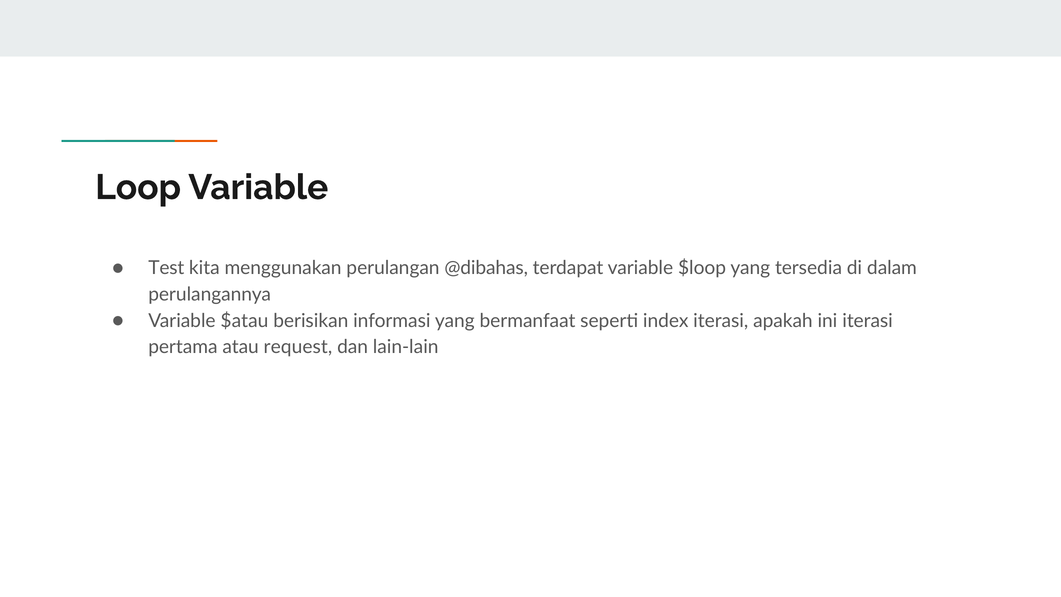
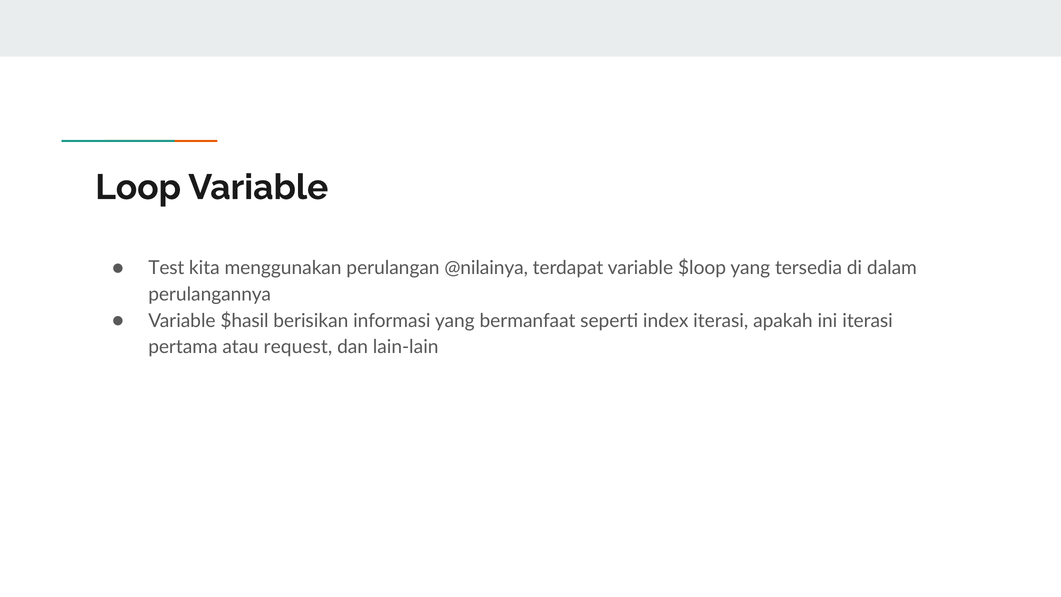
@dibahas: @dibahas -> @nilainya (486, 268)
$atau: $atau -> $hasil (245, 321)
